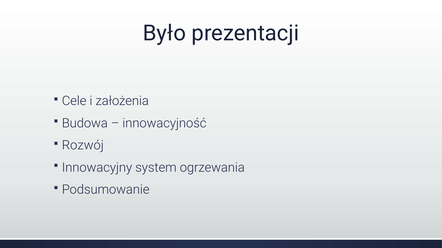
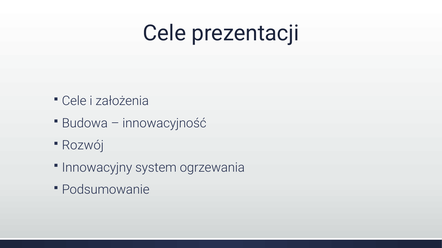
Było: Było -> Cele (164, 33)
